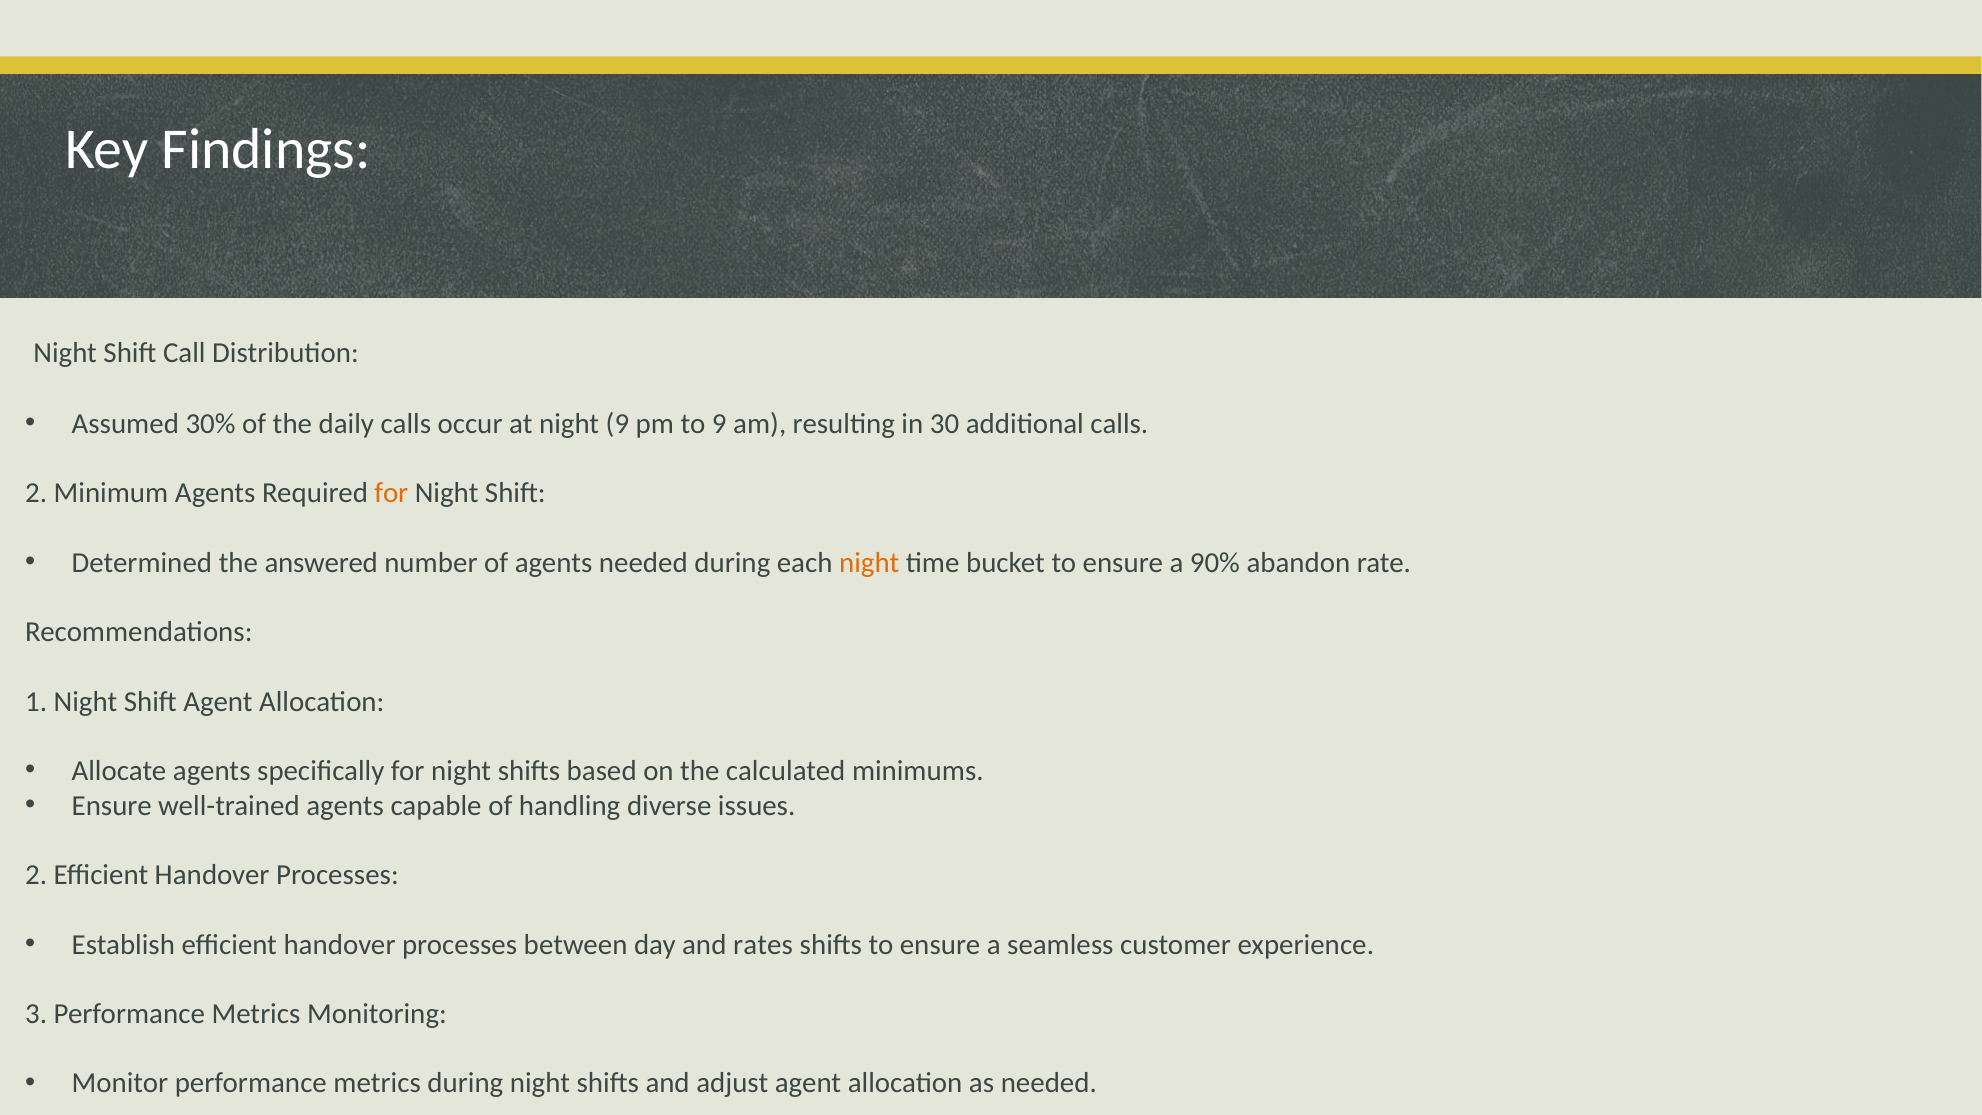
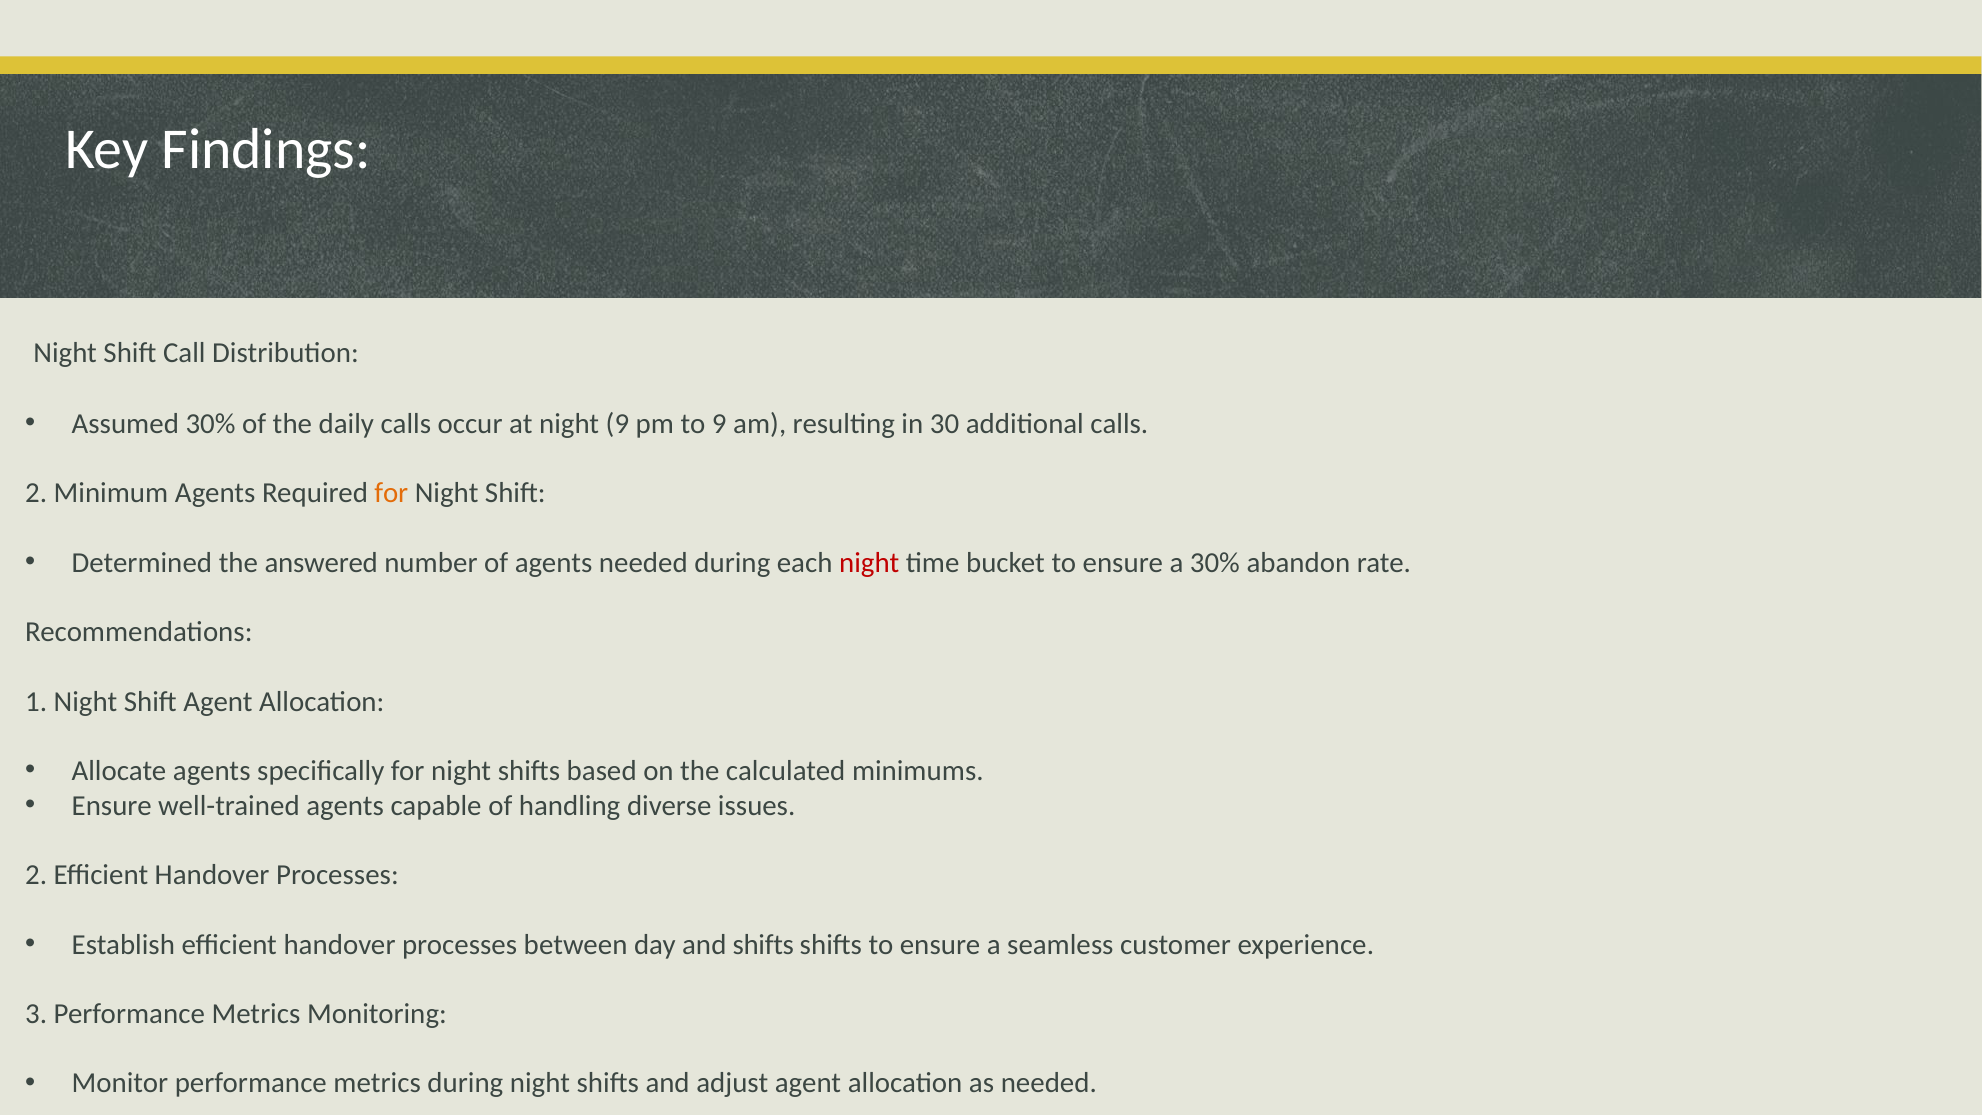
night colour: orange -> red (869, 563)
a 90%: 90% -> 30% (1215, 563)
and rates: rates -> shifts (763, 944)
